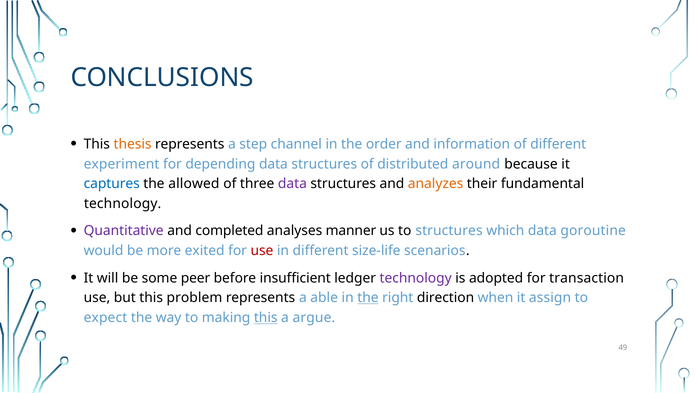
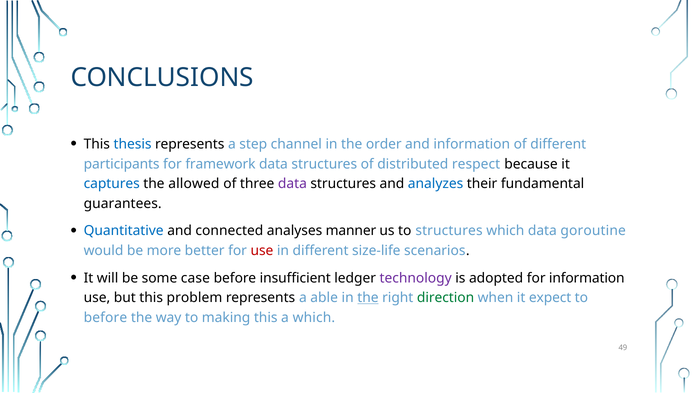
thesis colour: orange -> blue (133, 144)
experiment: experiment -> participants (122, 164)
depending: depending -> framework (220, 164)
around: around -> respect (476, 164)
analyzes colour: orange -> blue (436, 184)
technology: technology -> guarantees (123, 204)
Quantitative colour: purple -> blue (124, 231)
completed: completed -> connected (229, 231)
exited: exited -> better (205, 251)
peer: peer -> case (195, 278)
for transaction: transaction -> information (587, 278)
direction colour: black -> green (446, 298)
assign: assign -> expect (550, 298)
expect: expect -> before (105, 317)
this underline: present -> none (266, 317)
a argue: argue -> which (314, 317)
